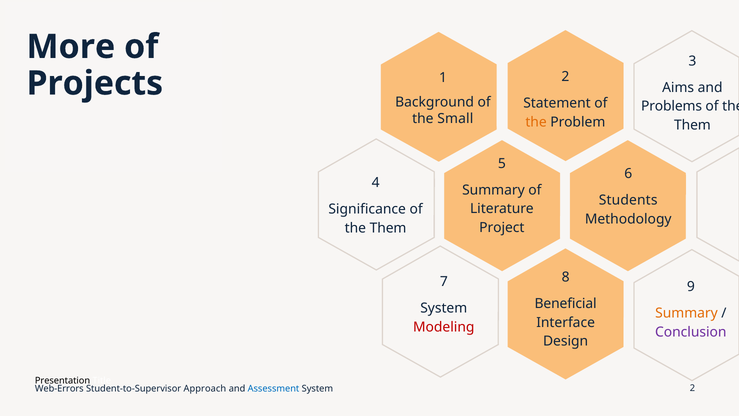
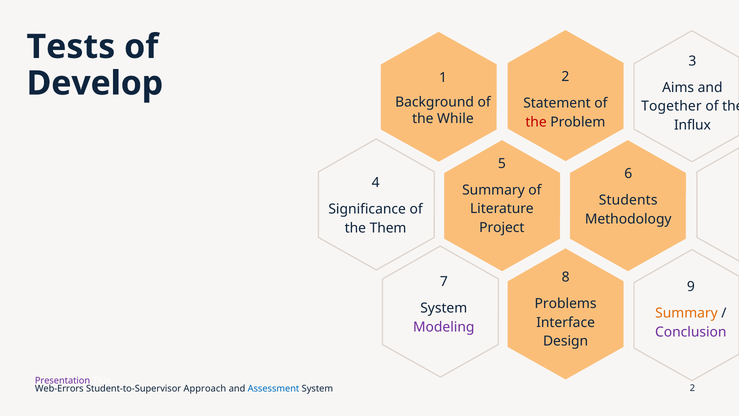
More: More -> Tests (71, 47)
Projects: Projects -> Develop (95, 83)
Problems: Problems -> Together (671, 106)
Small: Small -> While (455, 119)
the colour: orange -> red (536, 122)
Them: Them -> Influx (692, 125)
Beneficial: Beneficial -> Problems (566, 304)
Modeling colour: red -> purple (444, 327)
Presentation colour: black -> purple (63, 381)
